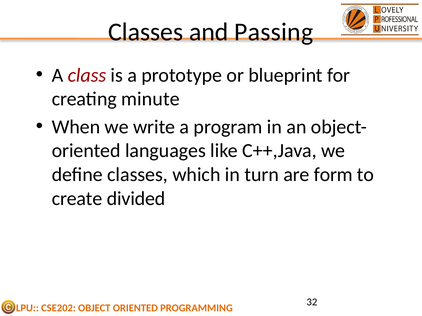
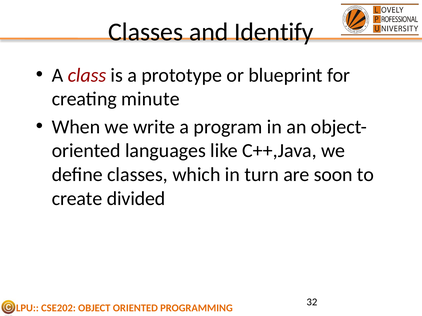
Passing: Passing -> Identify (274, 32)
form: form -> soon (333, 175)
